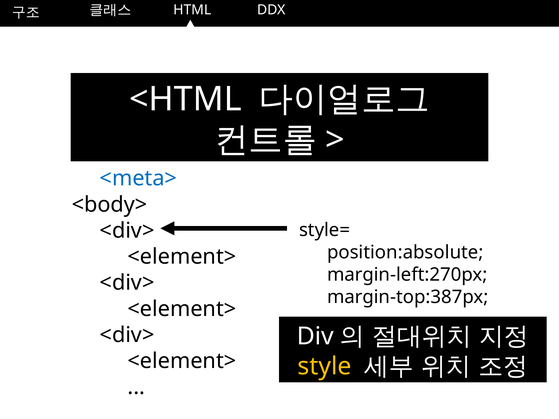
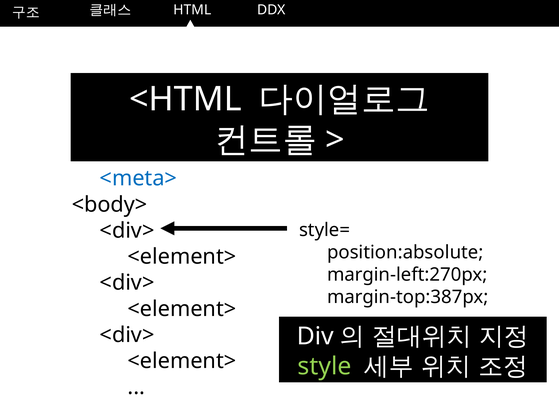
style colour: yellow -> light green (325, 366)
